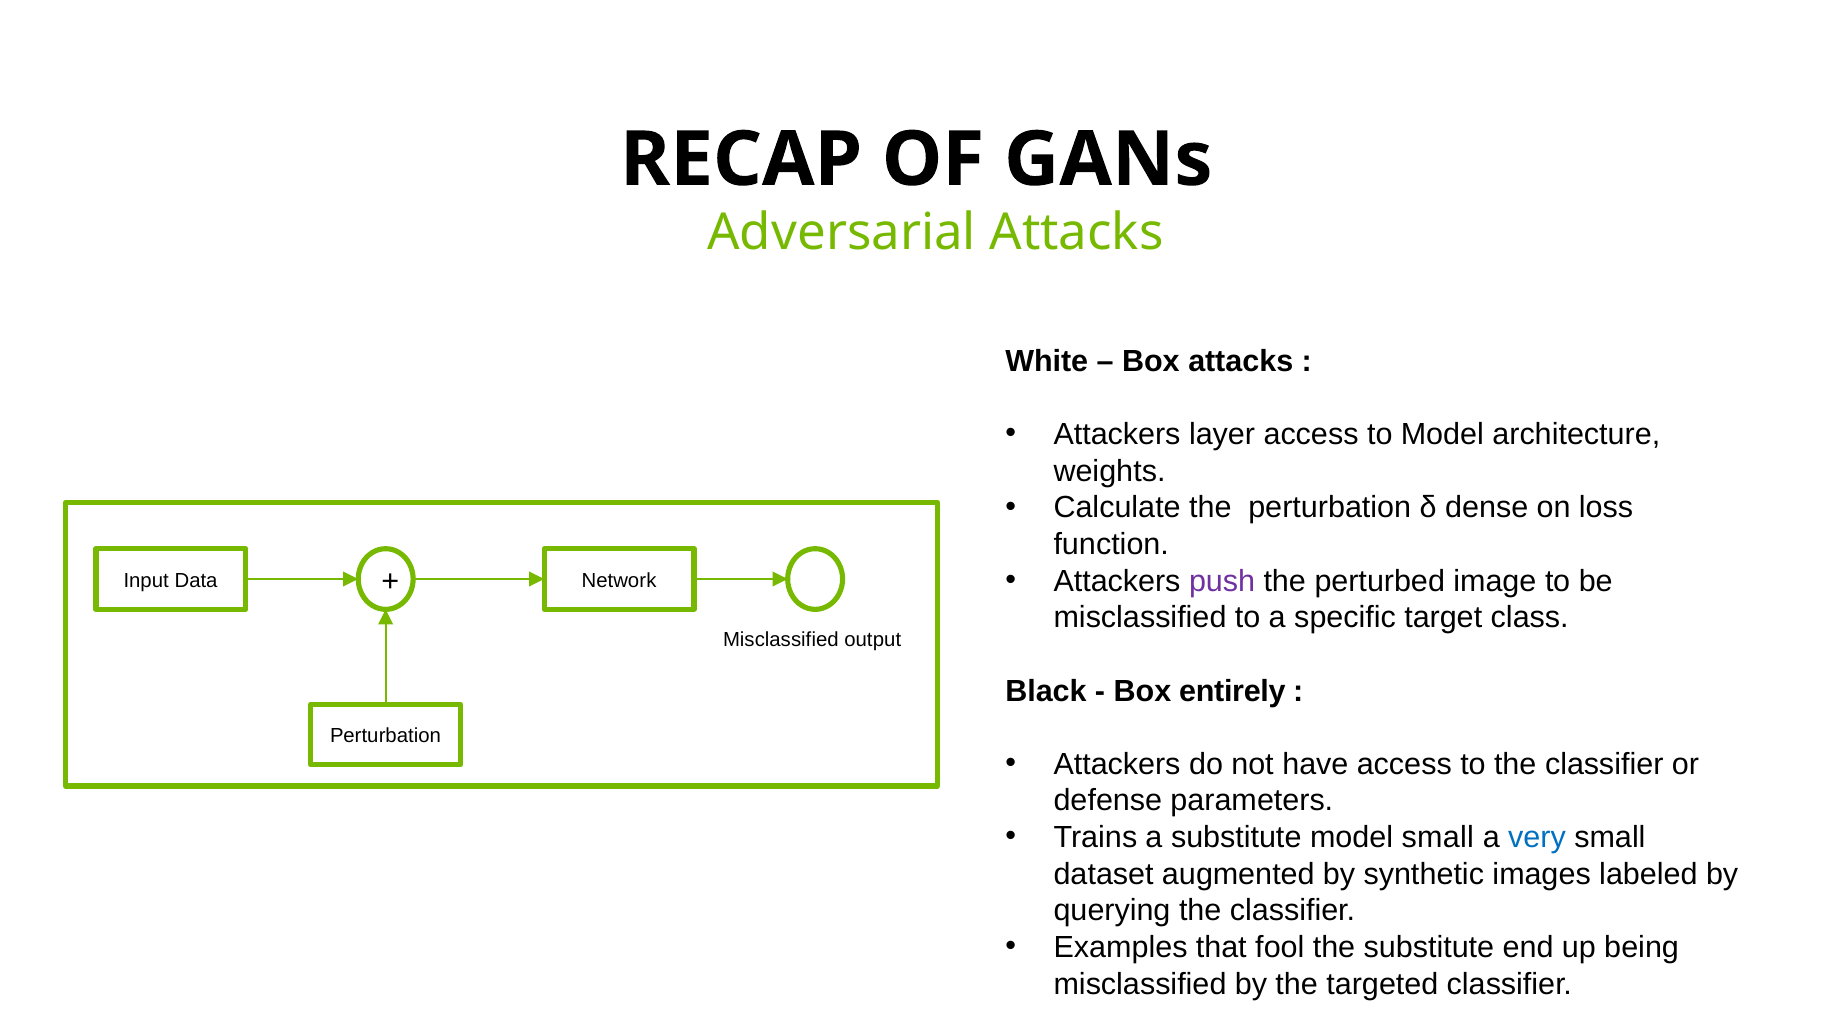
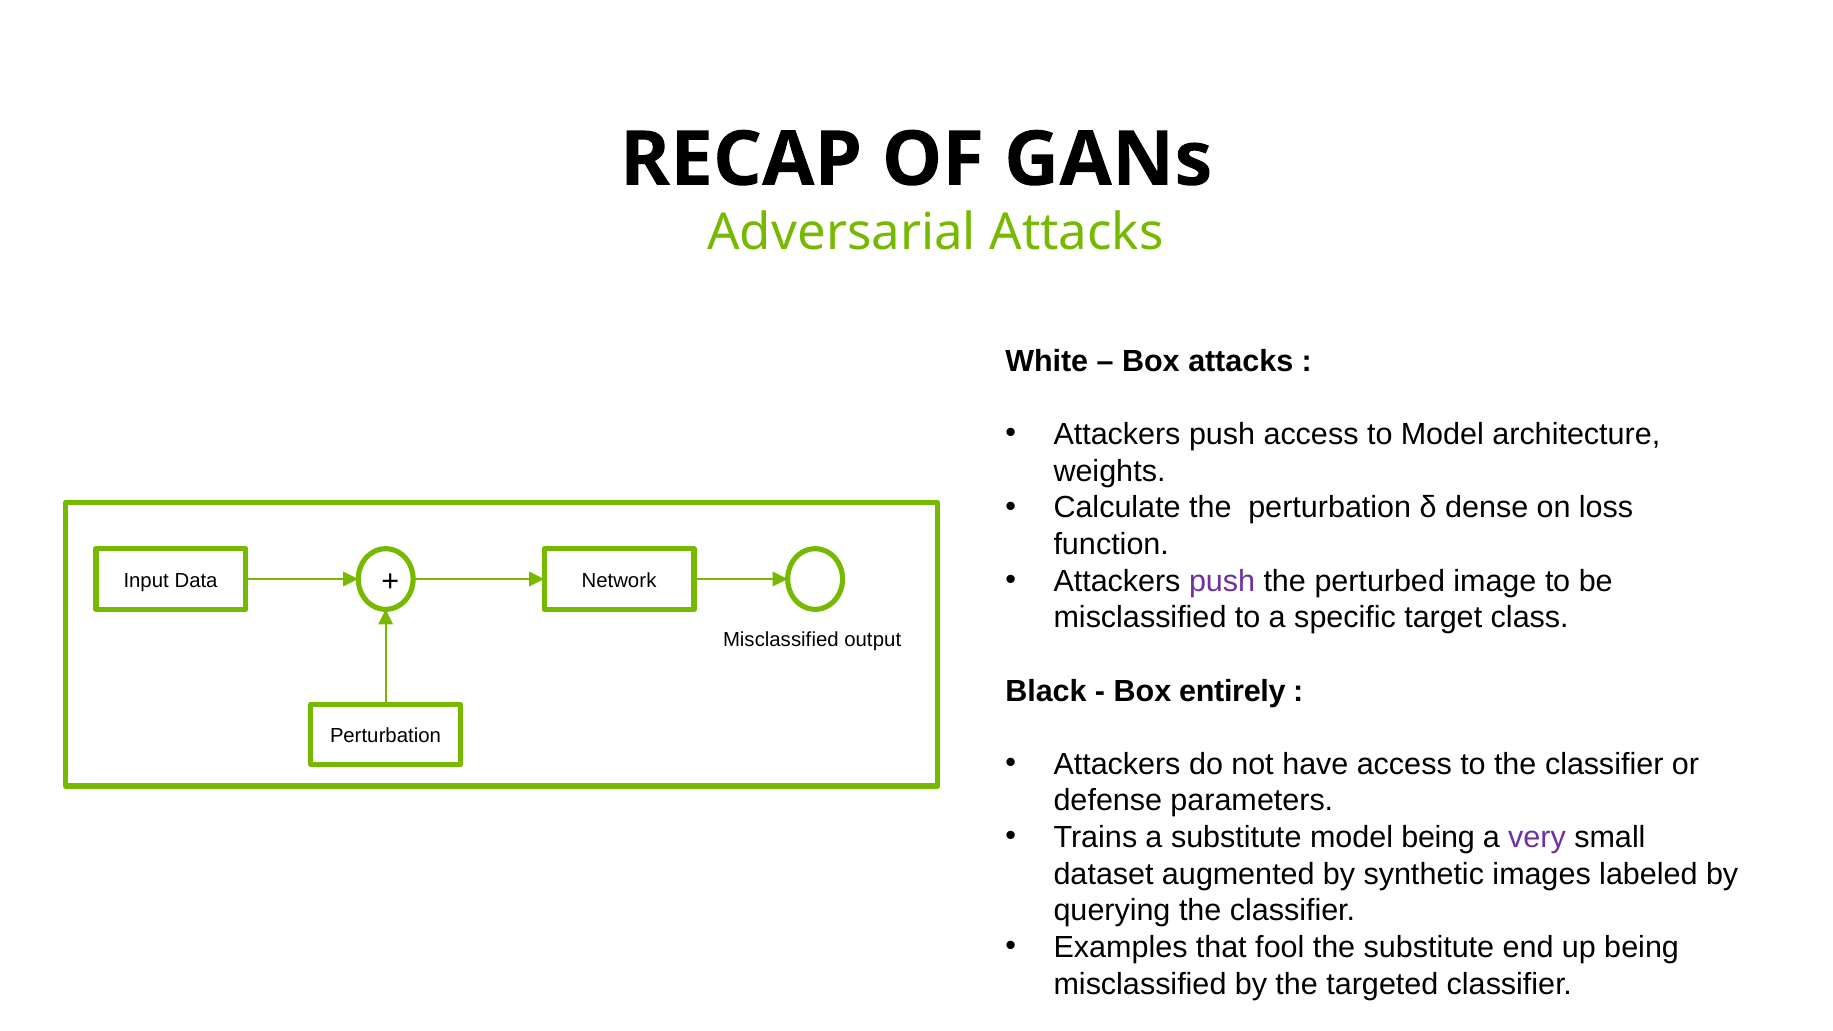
layer: layer -> push (1222, 434)
model small: small -> being (1438, 838)
very colour: blue -> purple (1537, 838)
